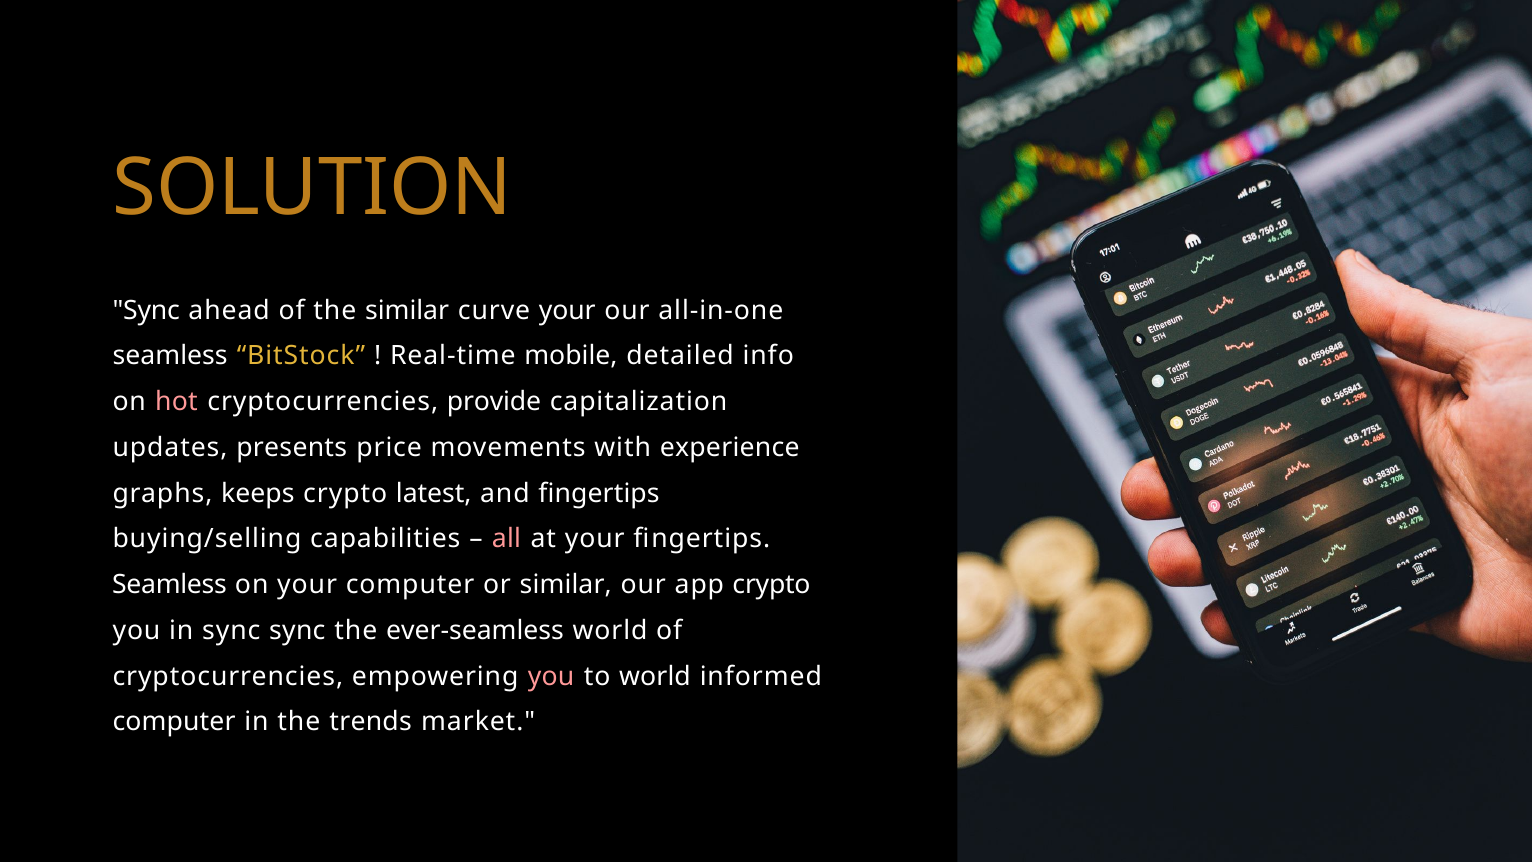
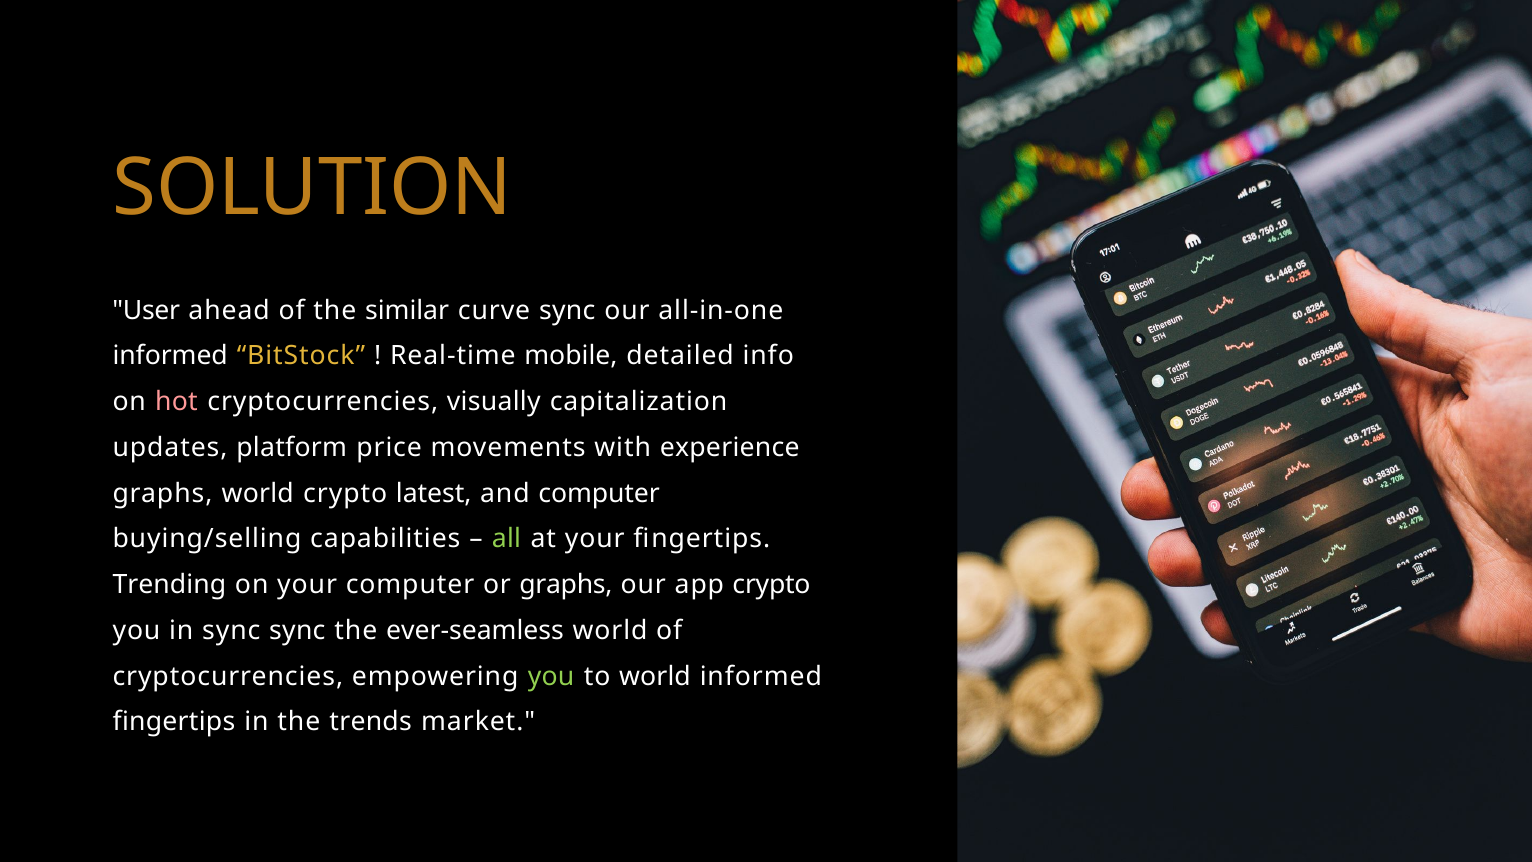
Sync: Sync -> User (146, 310)
curve your: your -> sync (567, 310)
seamless: seamless -> informed (170, 356)
provide: provide -> visually (494, 402)
presents: presents -> platform (292, 447)
graphs keeps: keeps -> world (258, 493)
and fingertips: fingertips -> computer (599, 493)
all colour: pink -> light green (506, 539)
Seamless: Seamless -> Trending (169, 585)
or similar: similar -> graphs (566, 585)
you colour: pink -> light green (551, 676)
computer: computer -> fingertips (174, 722)
